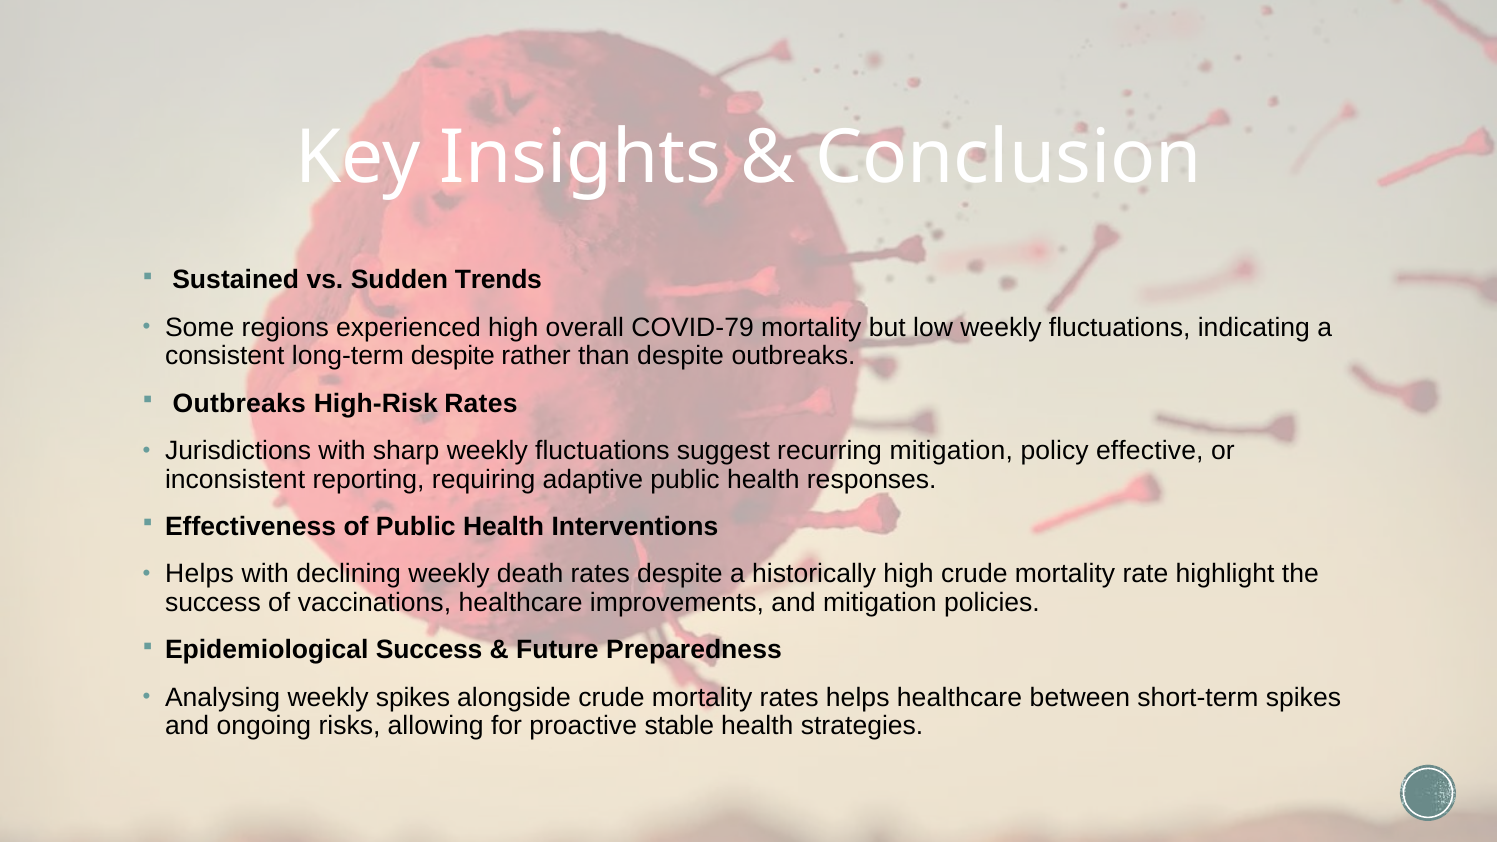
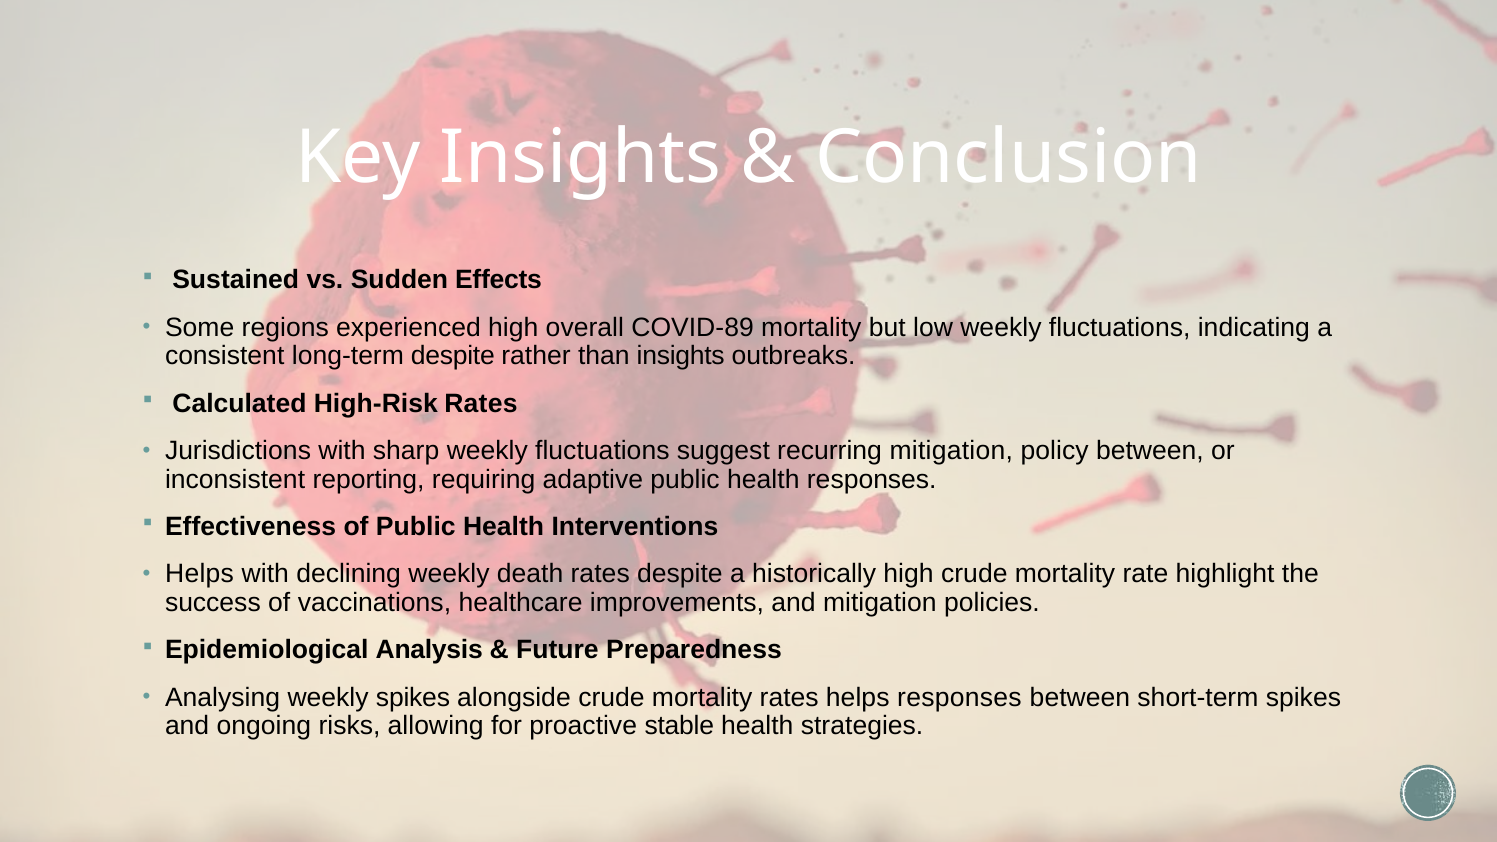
Trends: Trends -> Effects (498, 280)
COVID-79: COVID-79 -> COVID-89 (693, 328)
than despite: despite -> insights (681, 356)
Outbreaks: Outbreaks -> Calculated (239, 404)
policy effective: effective -> between (1150, 451)
Epidemiological Success: Success -> Analysis (429, 650)
helps healthcare: healthcare -> responses (959, 698)
